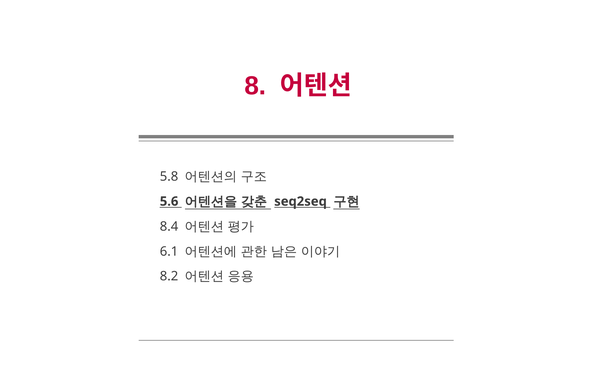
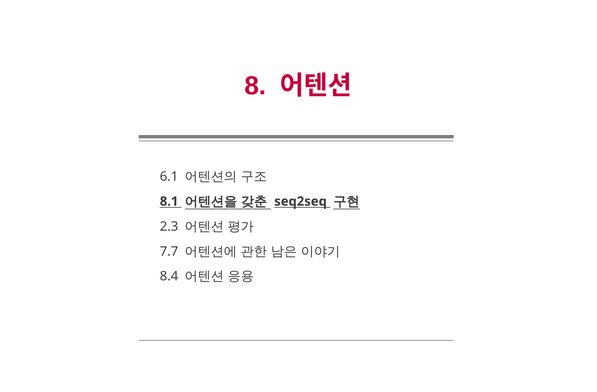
5.8: 5.8 -> 6.1 (169, 176)
5.6: 5.6 -> 8.1 (169, 201)
8.4: 8.4 -> 2.3 (169, 226)
6.1: 6.1 -> 7.7 (169, 251)
8.2: 8.2 -> 8.4 (169, 276)
